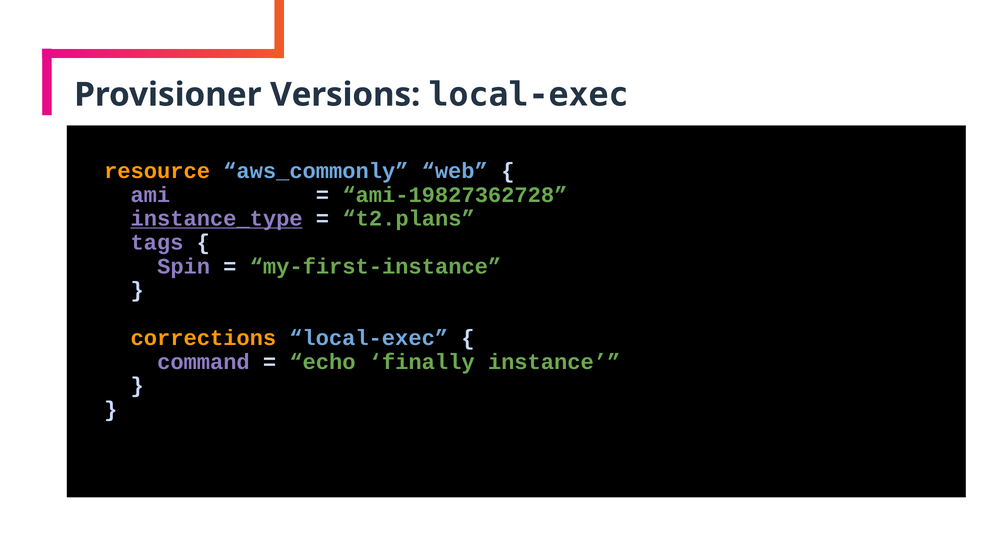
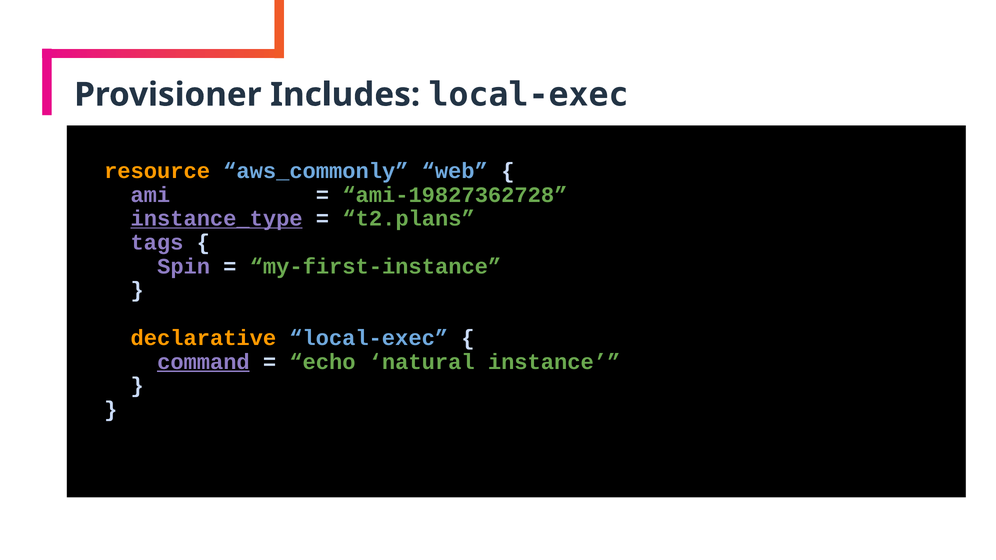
Versions: Versions -> Includes (345, 95)
corrections: corrections -> declarative (203, 338)
command underline: none -> present (203, 362)
finally: finally -> natural (422, 362)
